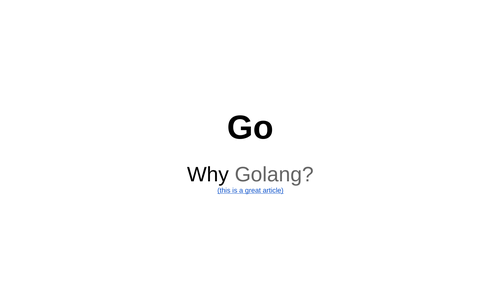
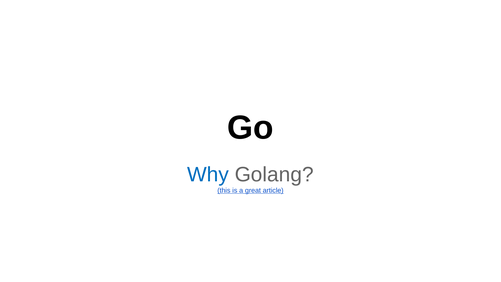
Why colour: black -> blue (208, 175)
